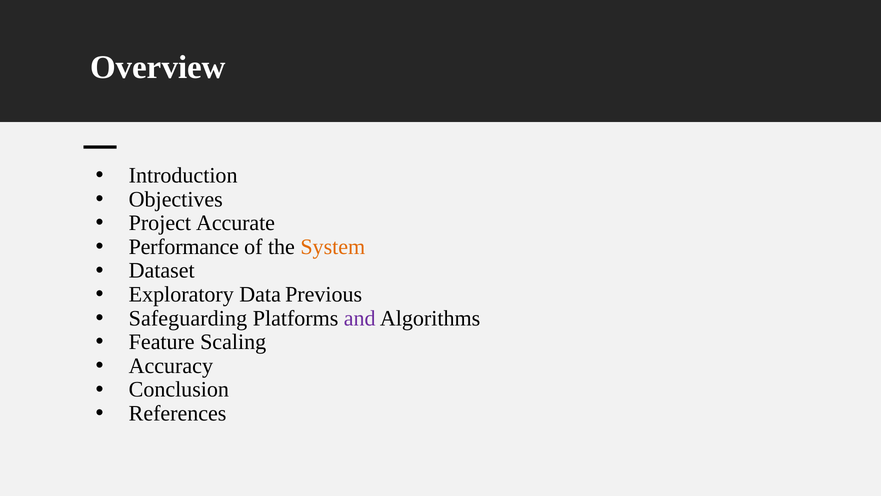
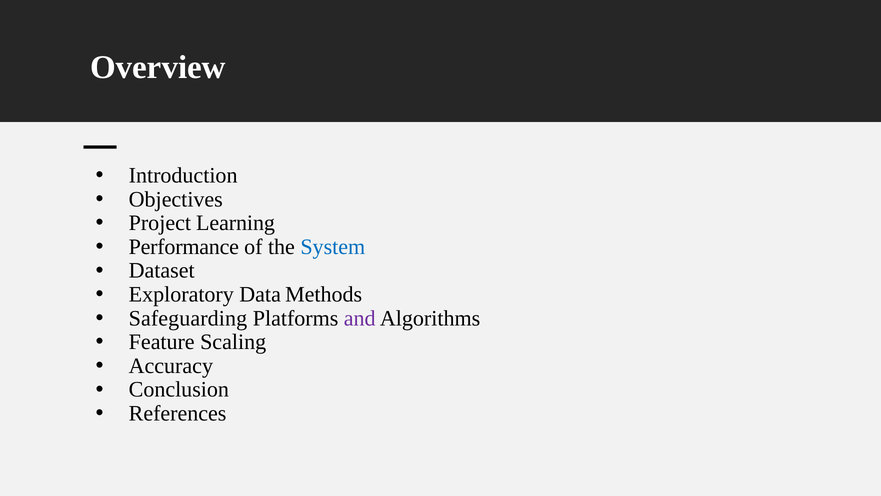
Accurate: Accurate -> Learning (236, 223)
System colour: orange -> blue (333, 247)
Previous: Previous -> Methods (324, 294)
